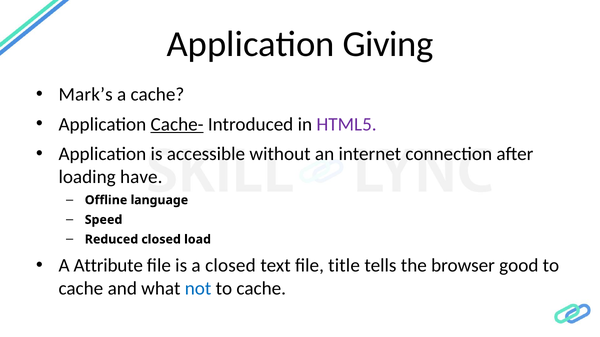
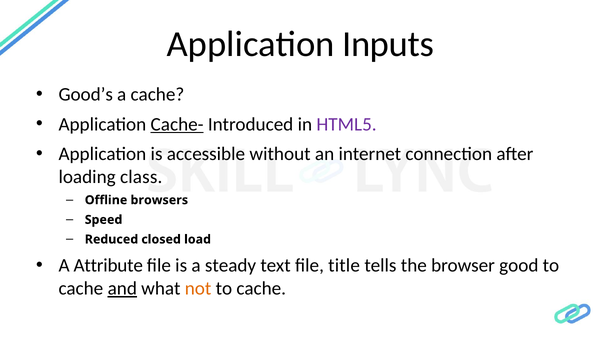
Giving: Giving -> Inputs (388, 44)
Mark’s: Mark’s -> Good’s (86, 95)
have: have -> class (141, 177)
language: language -> browsers (159, 200)
a closed: closed -> steady (231, 266)
and underline: none -> present (122, 289)
not colour: blue -> orange (198, 289)
